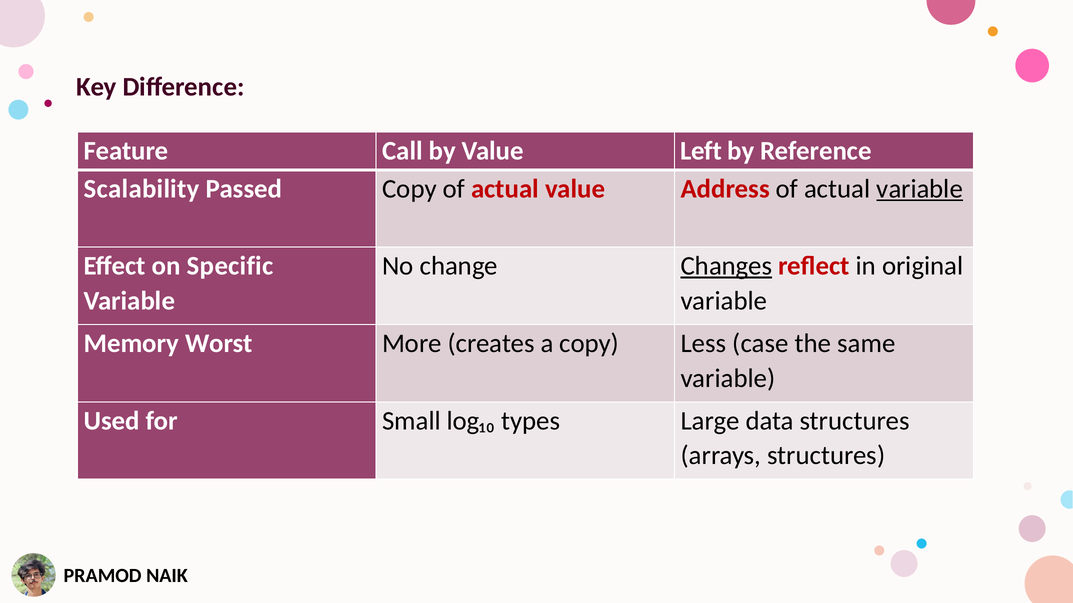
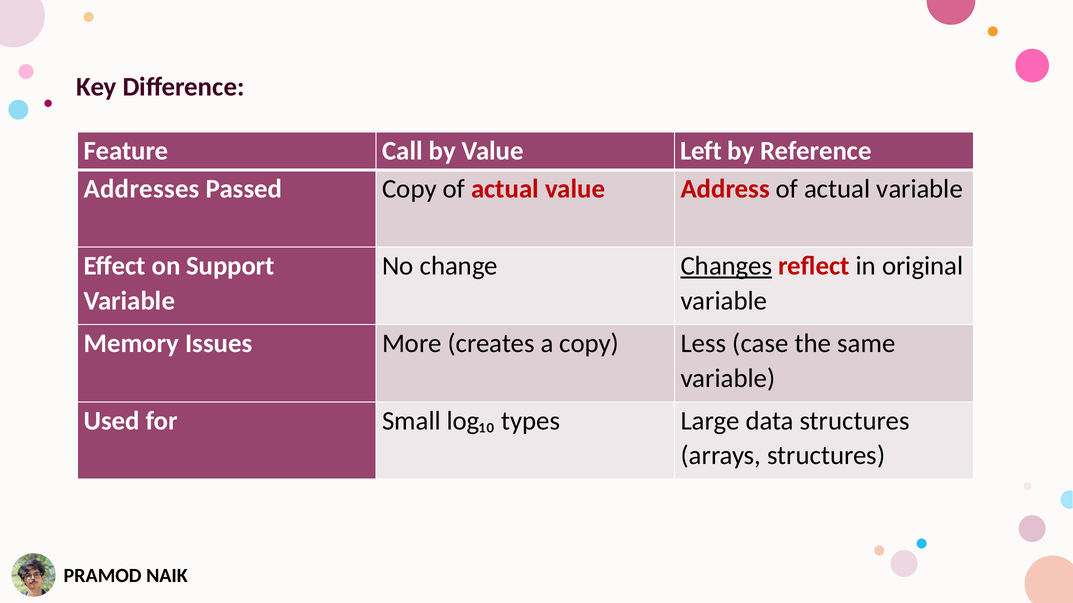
Scalability: Scalability -> Addresses (142, 189)
variable underline: present -> none (920, 189)
Specific: Specific -> Support (230, 266)
Worst: Worst -> Issues (219, 344)
